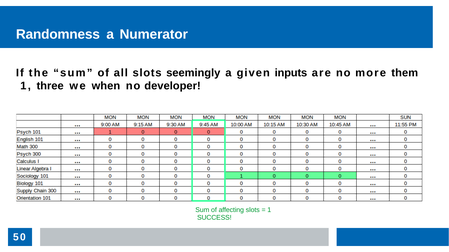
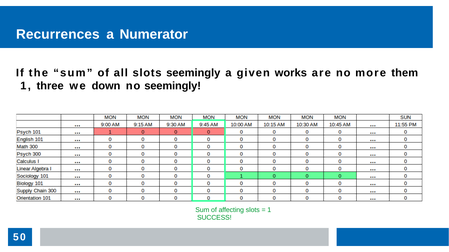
Randomness: Randomness -> Recurrences (58, 34)
inputs: inputs -> works (291, 73)
when: when -> down (106, 86)
no developer: developer -> seemingly (173, 86)
